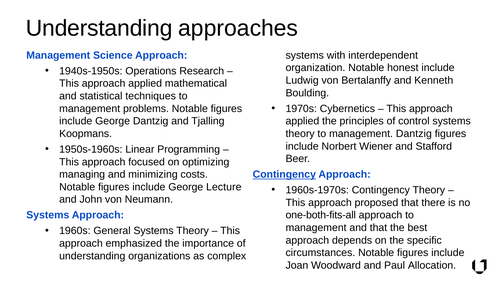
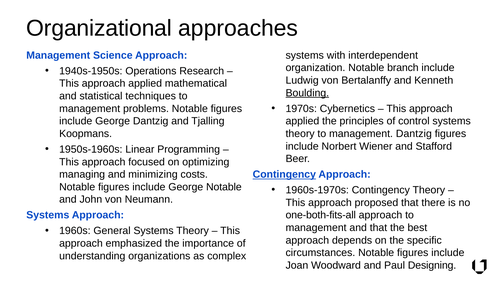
Understanding: Understanding -> Organizational (99, 28)
honest: honest -> branch (403, 68)
Boulding underline: none -> present (307, 93)
George Lecture: Lecture -> Notable (224, 187)
Allocation: Allocation -> Designing (432, 265)
